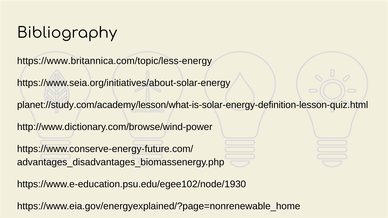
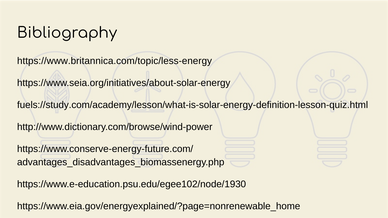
planet://study.com/academy/lesson/what-is-solar-energy-definition-lesson-quiz.html: planet://study.com/academy/lesson/what-is-solar-energy-definition-lesson-quiz.html -> fuels://study.com/academy/lesson/what-is-solar-energy-definition-lesson-quiz.html (193, 105)
